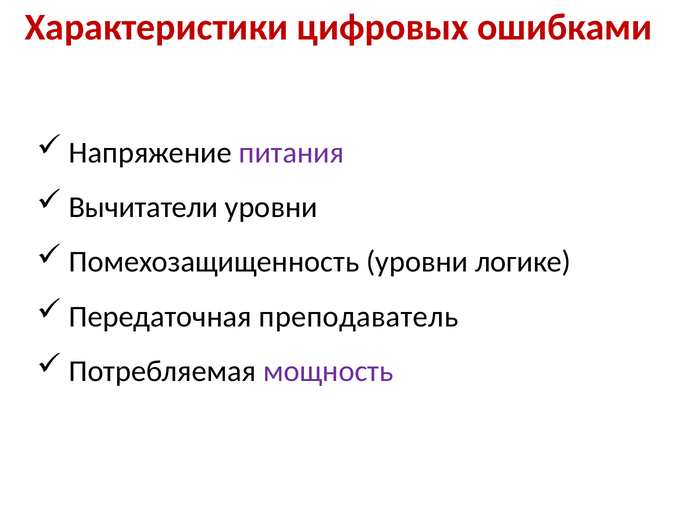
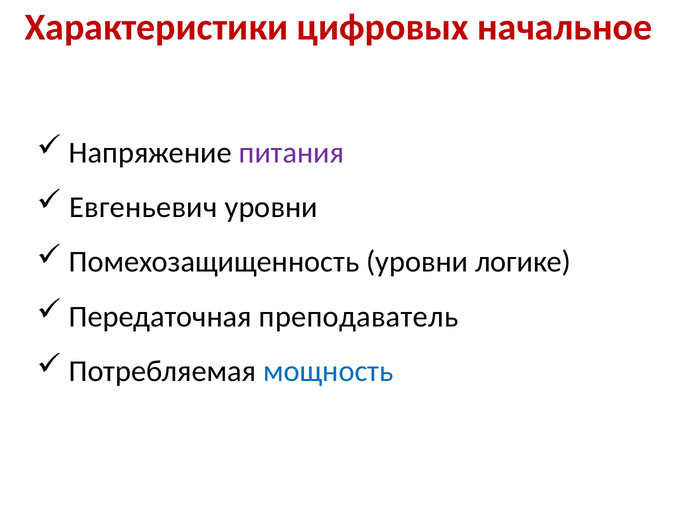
ошибками: ошибками -> начальное (565, 27)
Вычитатели: Вычитатели -> Евгеньевич (143, 207)
мощность colour: purple -> blue (328, 371)
